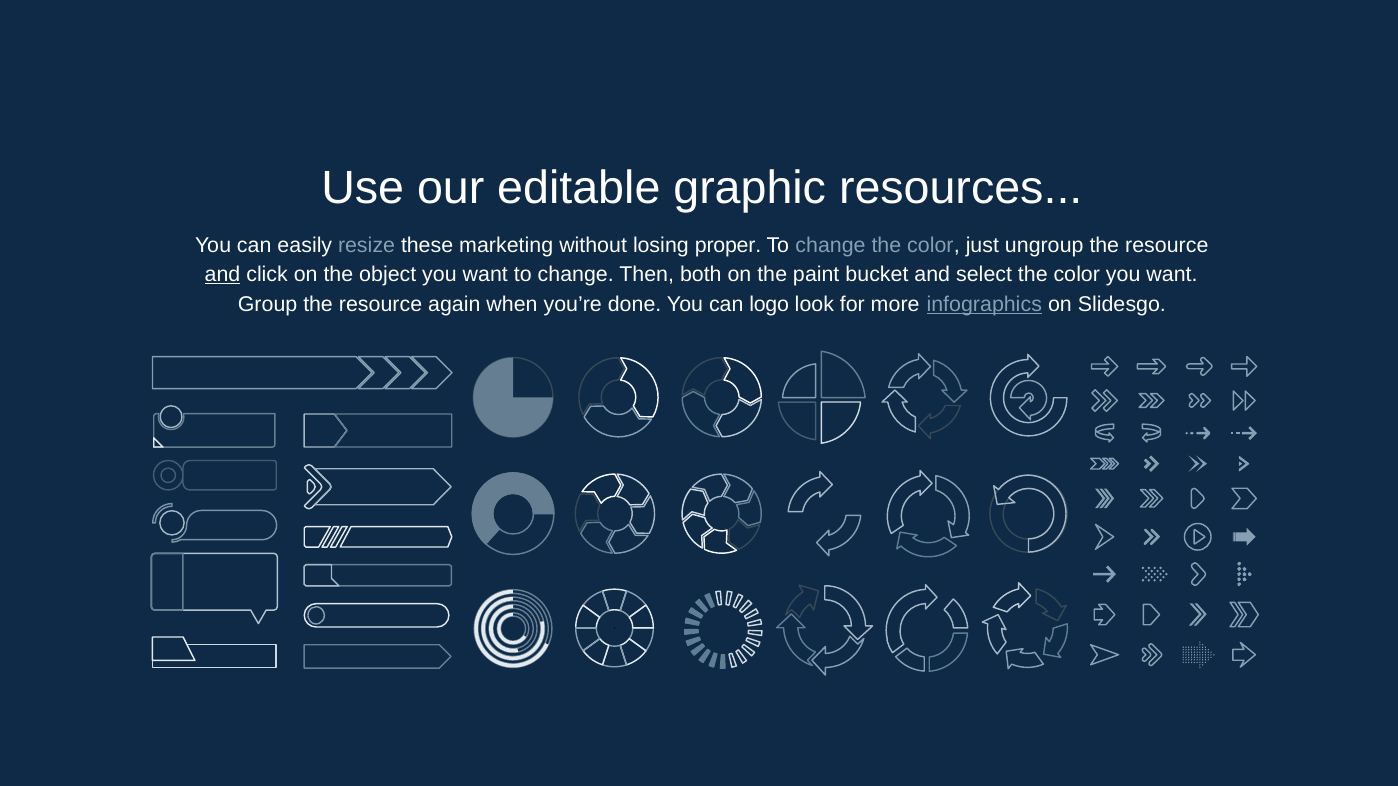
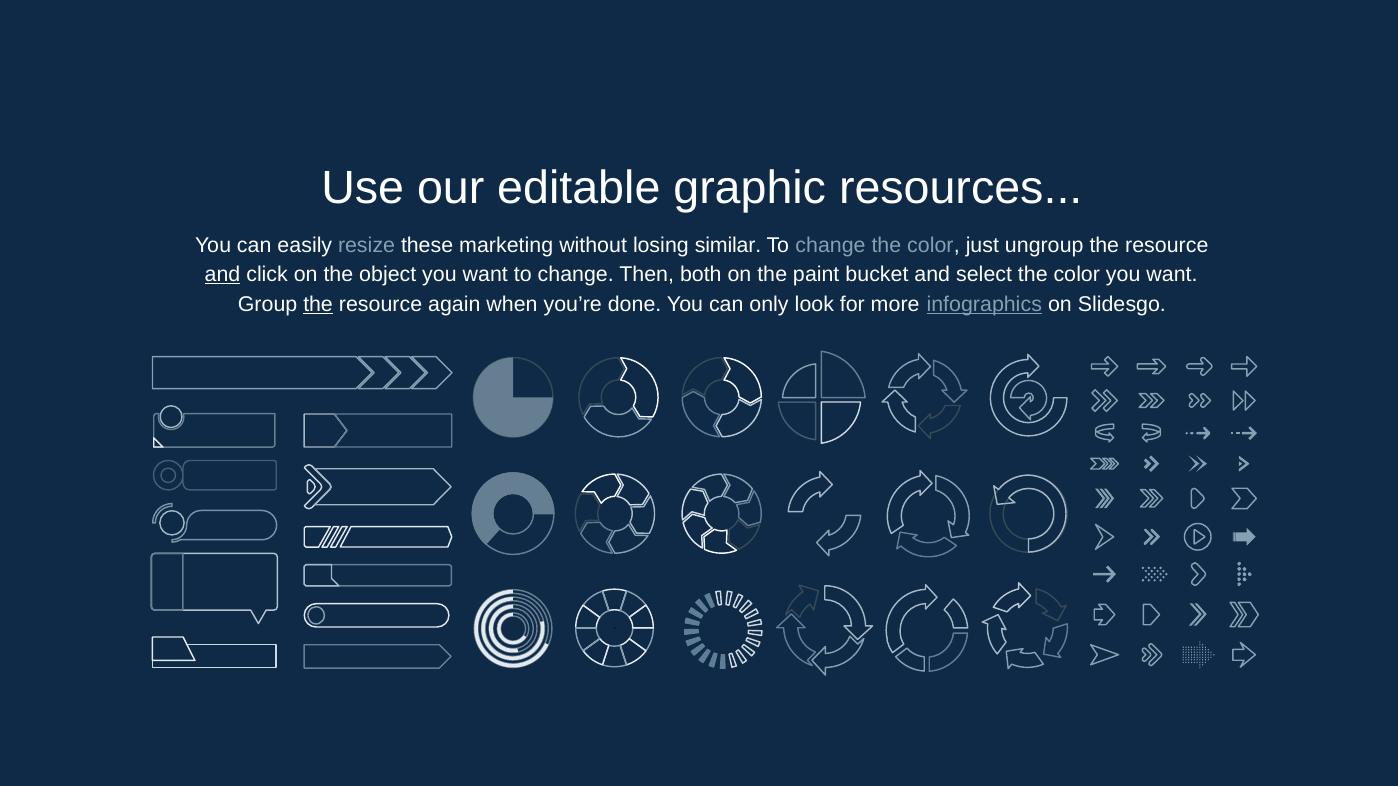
proper: proper -> similar (728, 245)
the underline: none -> present (318, 304)
logo: logo -> only (769, 304)
